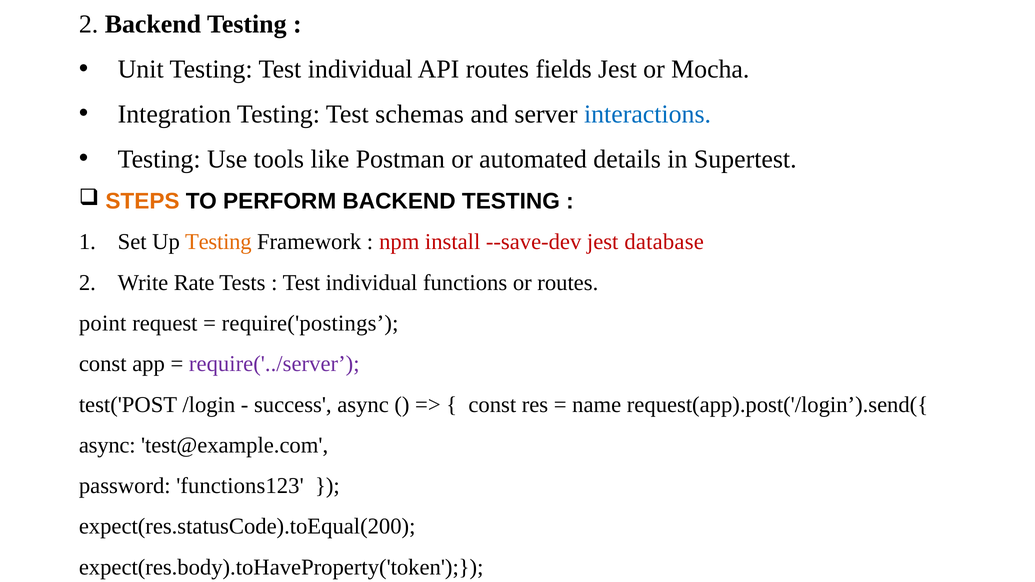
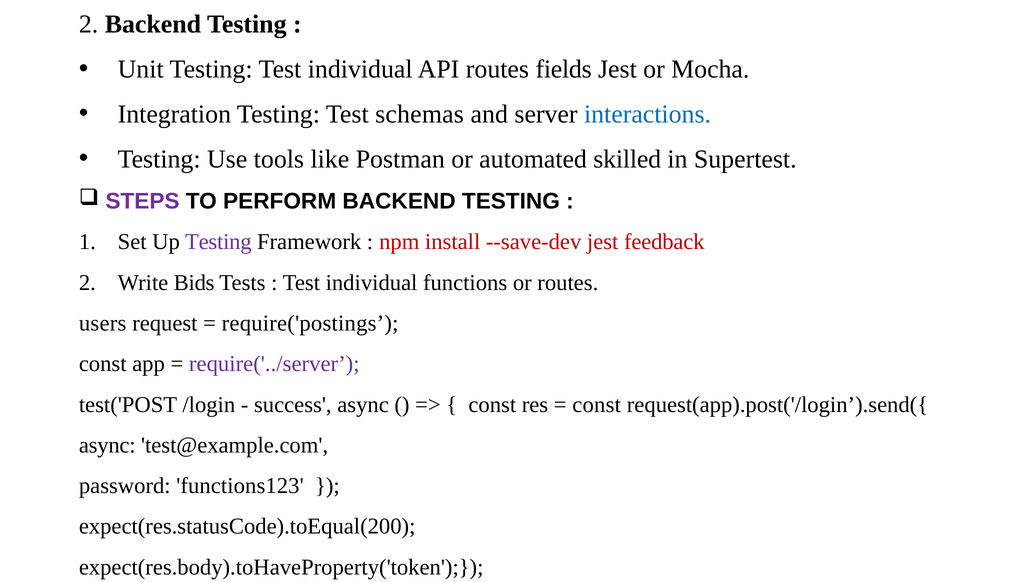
details: details -> skilled (627, 159)
STEPS colour: orange -> purple (142, 201)
Testing colour: orange -> purple (218, 242)
database: database -> feedback (664, 242)
Rate: Rate -> Bids (194, 283)
point: point -> users (103, 323)
name: name -> const (597, 405)
